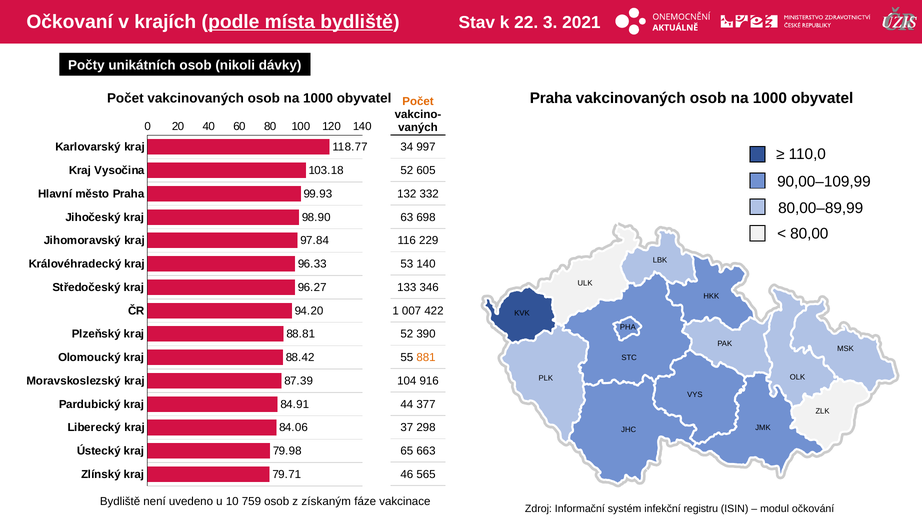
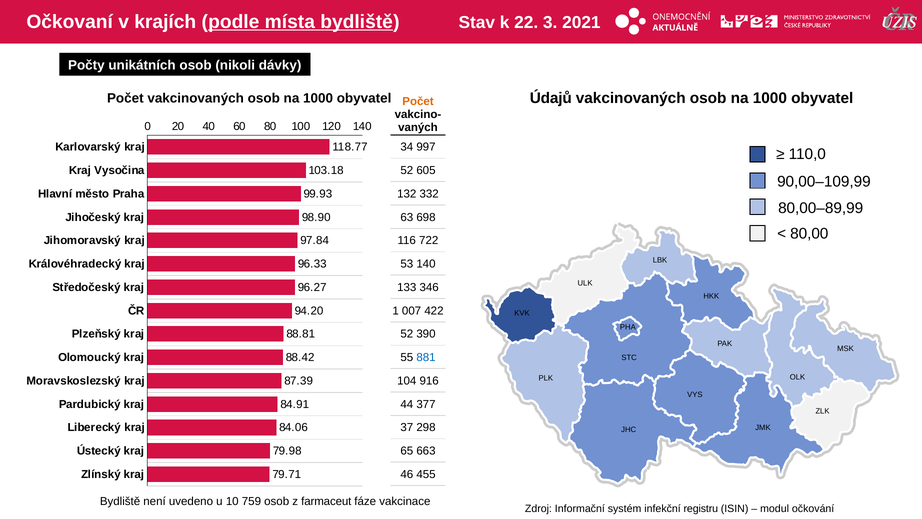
Praha: Praha -> Údajů (551, 98)
229: 229 -> 722 (429, 240)
881 colour: orange -> blue (426, 357)
565: 565 -> 455 (426, 474)
získaným: získaným -> farmaceut (326, 501)
